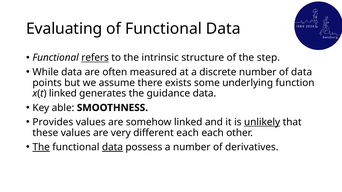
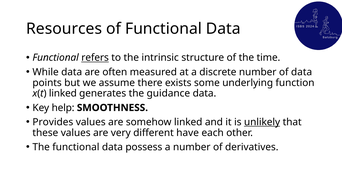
Evaluating: Evaluating -> Resources (64, 29)
step: step -> time (268, 58)
able: able -> help (63, 108)
different each: each -> have (188, 133)
The underline: present -> none (41, 147)
data underline: present -> none (112, 147)
